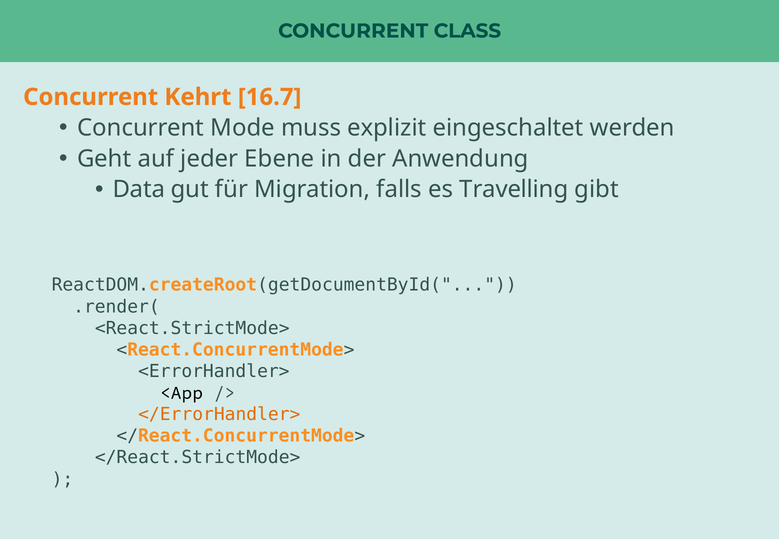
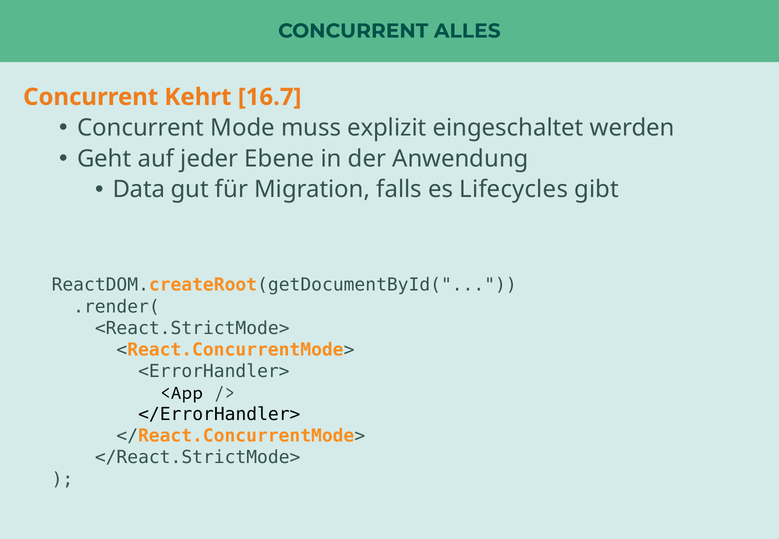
CLASS: CLASS -> ALLES (467, 31)
Travelling: Travelling -> Lifecycles (514, 190)
</ErrorHandler> colour: orange -> black (219, 415)
